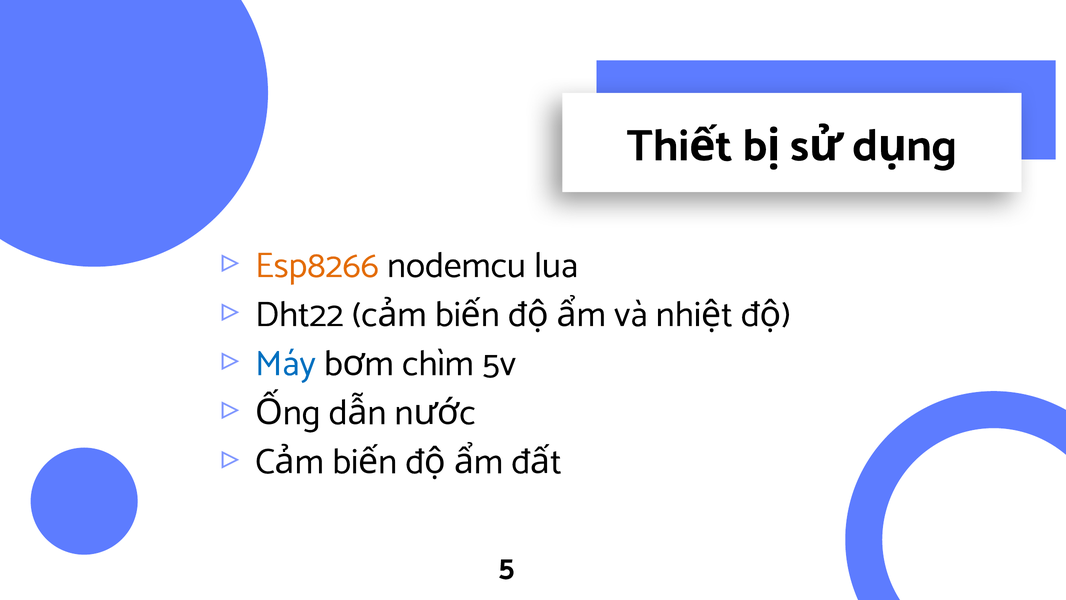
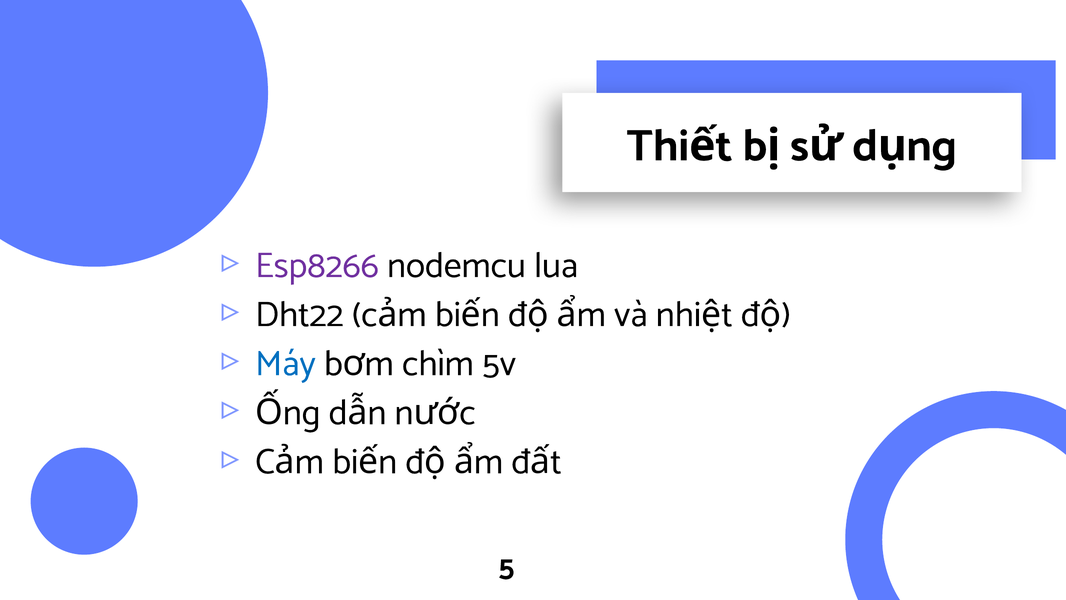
Esp8266 colour: orange -> purple (317, 265)
